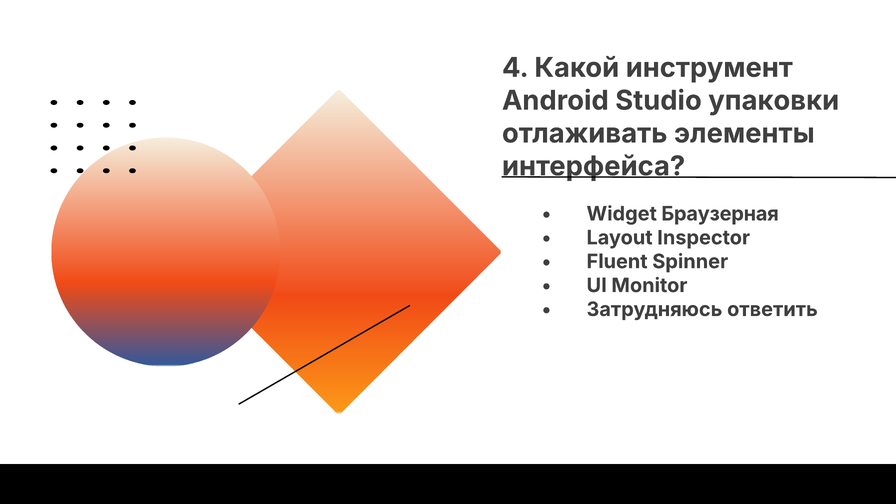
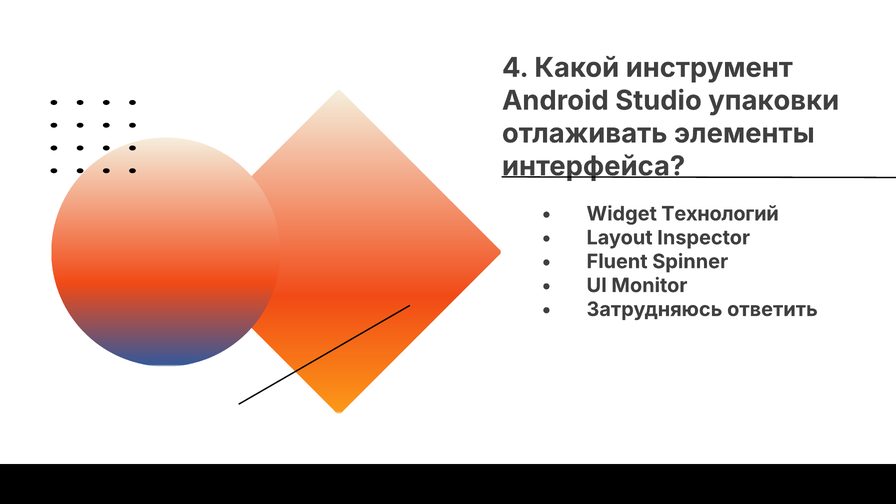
Браузерная: Браузерная -> Технологий (720, 214)
